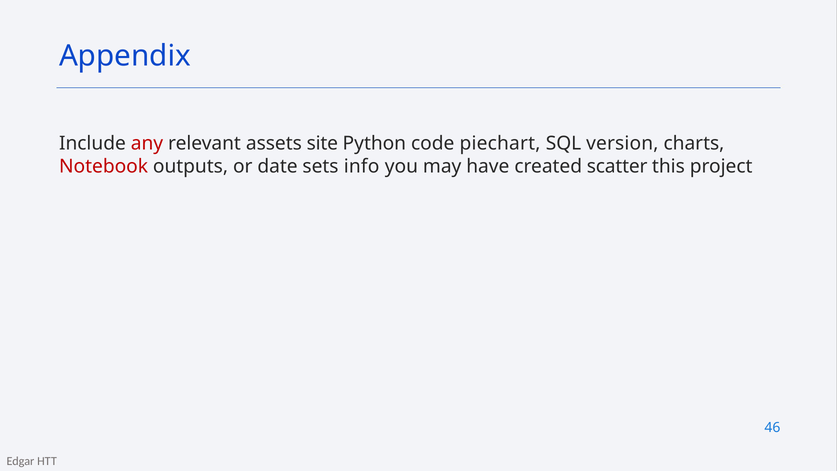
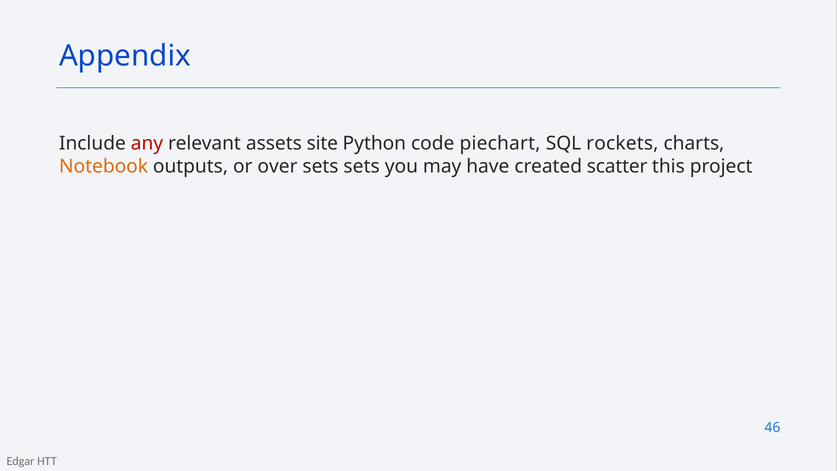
version: version -> rockets (622, 144)
Notebook colour: red -> orange (104, 167)
date: date -> over (278, 167)
sets info: info -> sets (362, 167)
